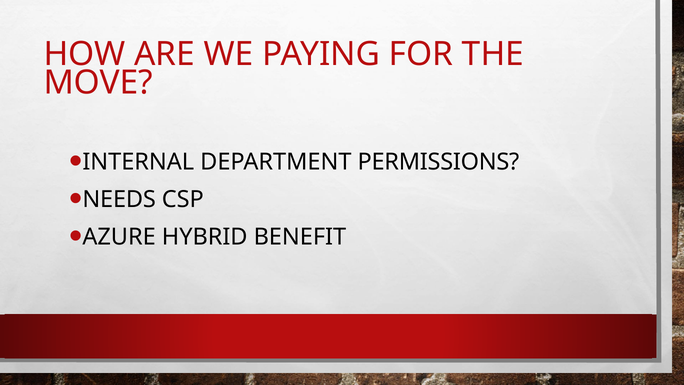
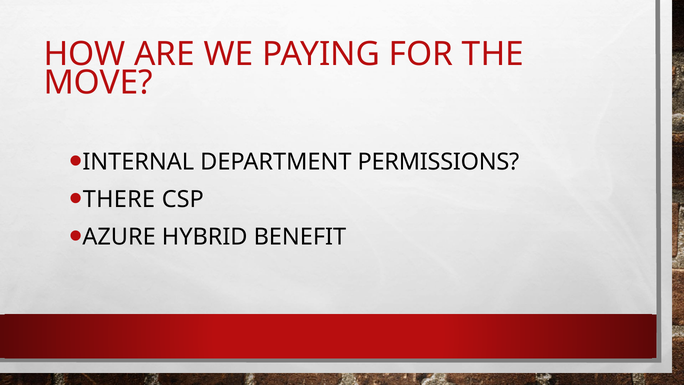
NEEDS: NEEDS -> THERE (119, 199)
